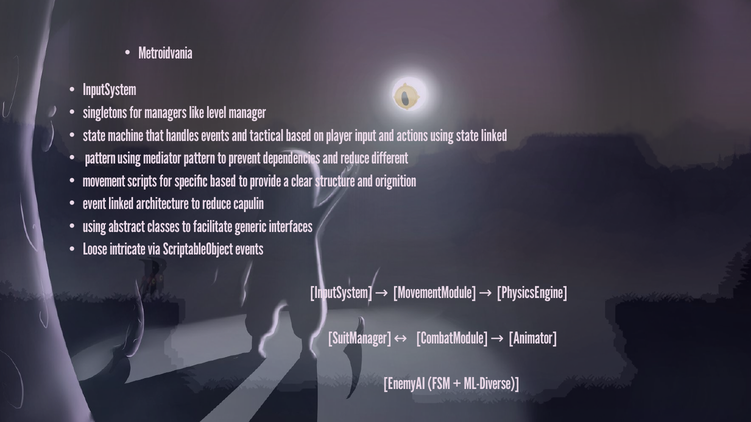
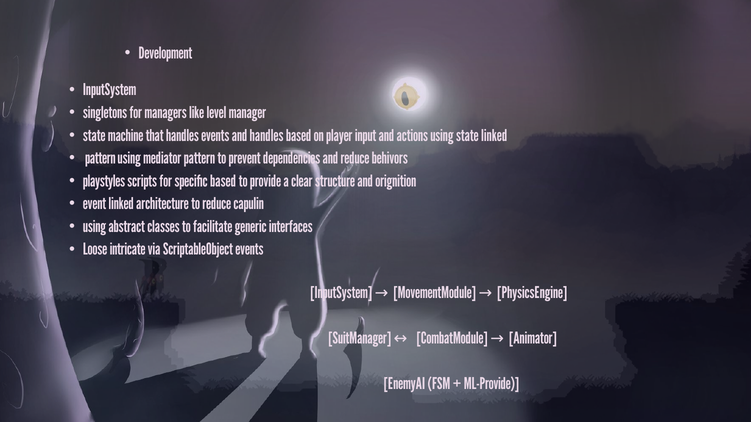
Metroidvania: Metroidvania -> Development (165, 54)
and tactical: tactical -> handles (267, 136)
different: different -> behivors (390, 159)
movement: movement -> playstyles (104, 181)
ML-Diverse: ML-Diverse -> ML-Provide (491, 384)
